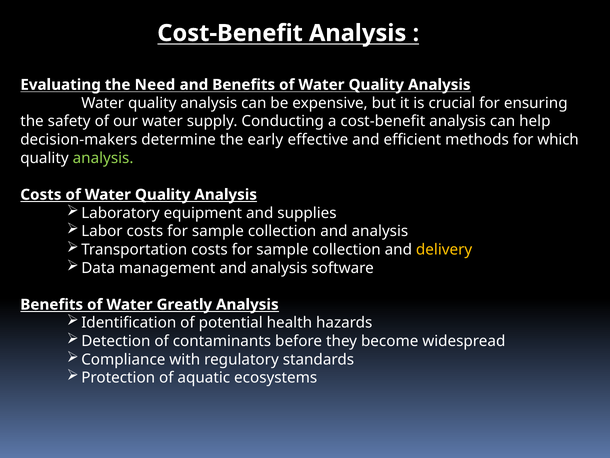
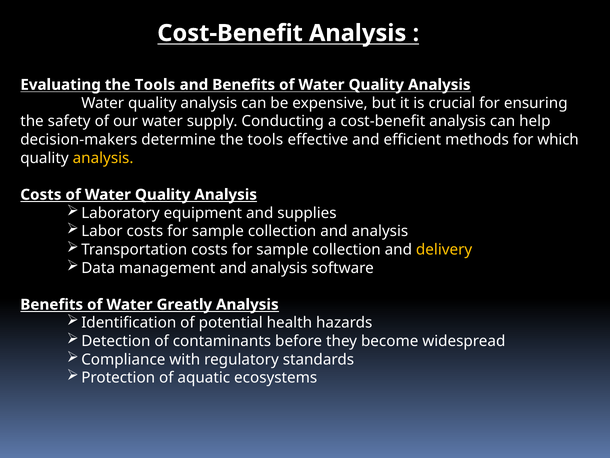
Evaluating the Need: Need -> Tools (155, 85)
determine the early: early -> tools (265, 140)
analysis colour: light green -> yellow (103, 158)
